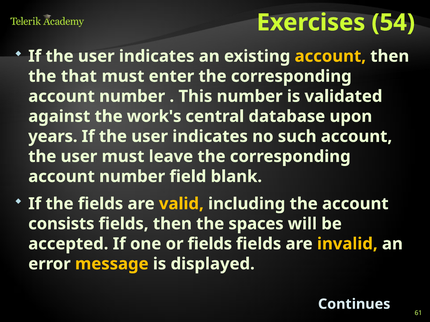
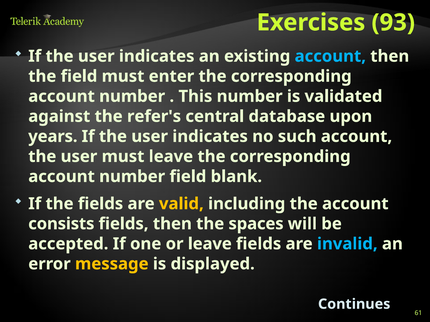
54: 54 -> 93 (393, 23)
account colour: yellow -> light blue (330, 56)
the that: that -> field (79, 76)
work's: work's -> refer's (154, 117)
or fields: fields -> leave (210, 244)
invalid colour: yellow -> light blue (347, 244)
